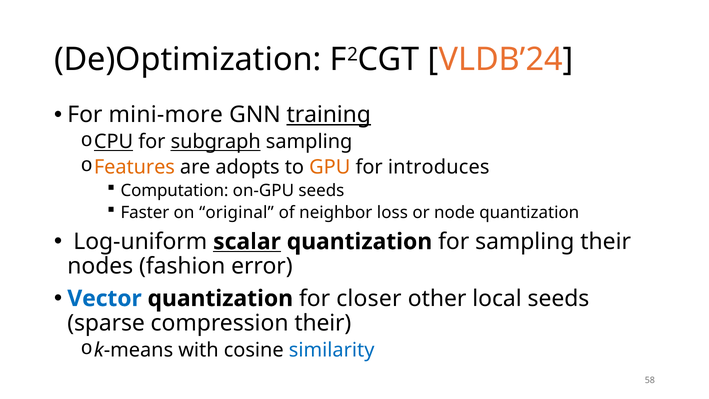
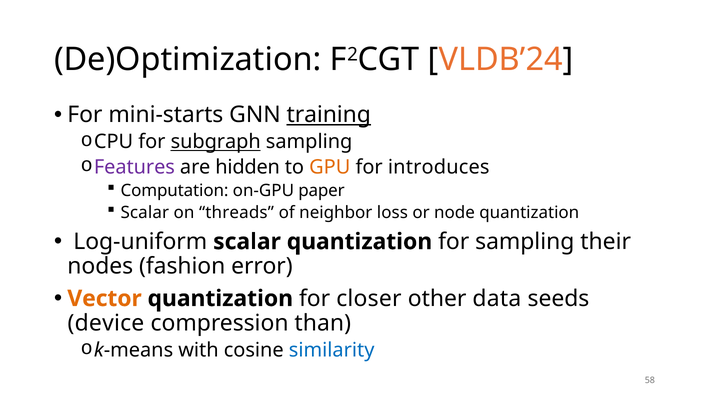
mini-more: mini-more -> mini-starts (166, 115)
CPU underline: present -> none (114, 142)
Features colour: orange -> purple (134, 167)
adopts: adopts -> hidden (248, 167)
on-GPU seeds: seeds -> paper (322, 191)
Faster: Faster -> Scalar (145, 213)
original: original -> threads (236, 213)
scalar underline: present -> none (247, 242)
Vector colour: blue -> orange (105, 298)
local: local -> data (497, 298)
sparse: sparse -> device (106, 323)
compression their: their -> than (323, 323)
